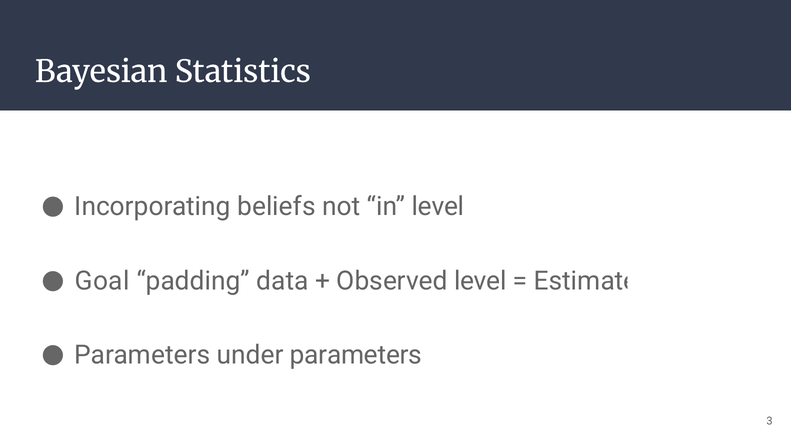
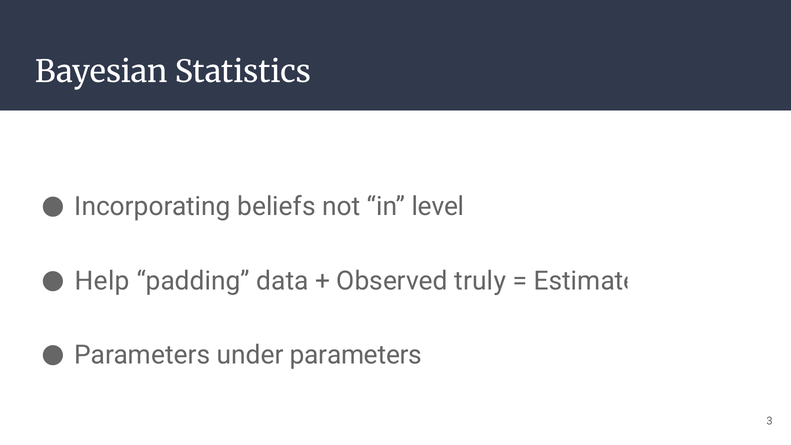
Goal: Goal -> Help (102, 281)
Observed level: level -> truly (480, 281)
